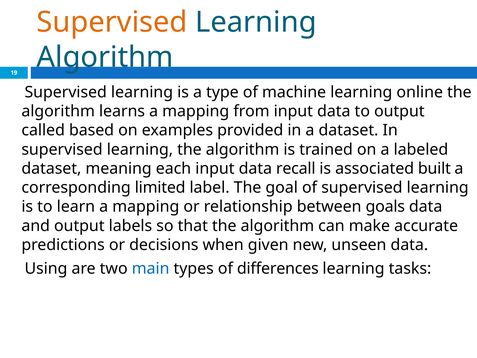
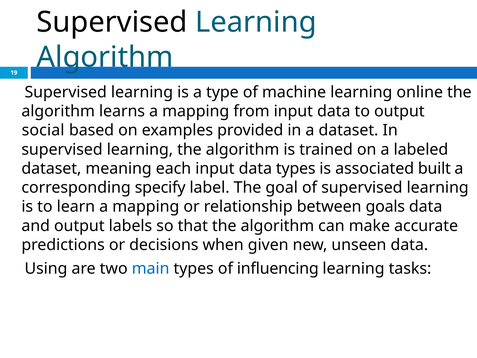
Supervised colour: orange -> black (112, 22)
called: called -> social (43, 130)
data recall: recall -> types (296, 168)
limited: limited -> specify (160, 188)
differences: differences -> influencing (278, 268)
